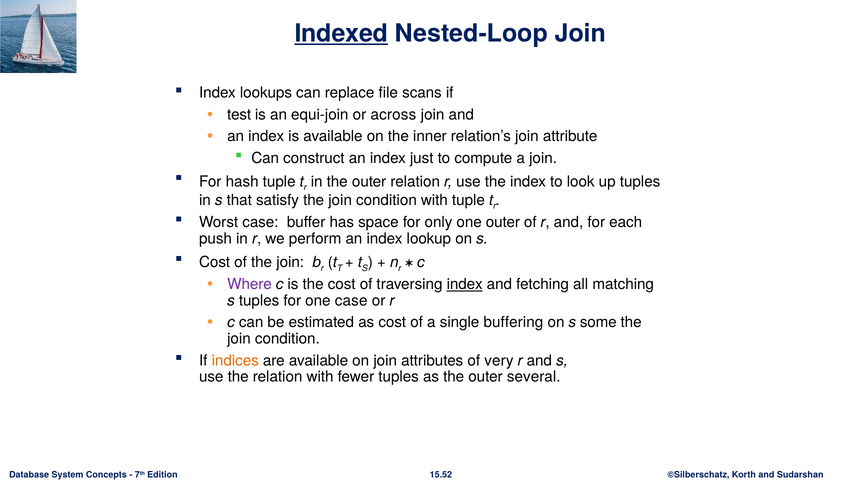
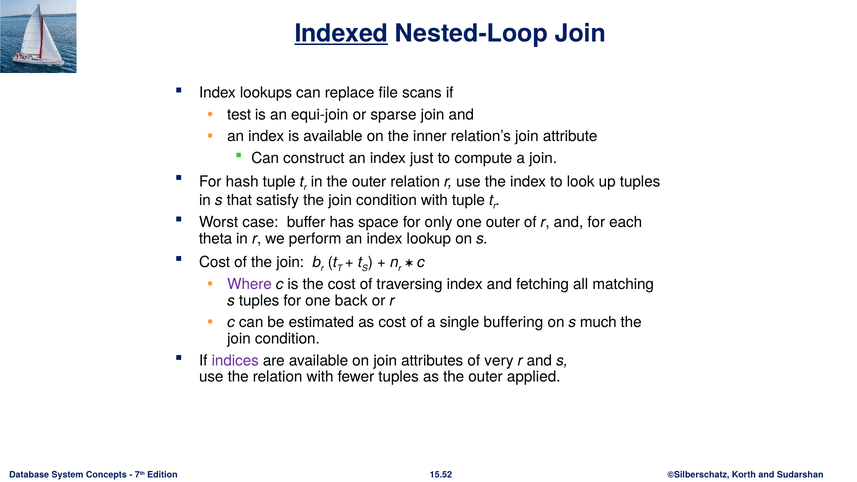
across: across -> sparse (393, 115)
push: push -> theta (216, 239)
index underline: present -> none (465, 284)
one case: case -> back (351, 301)
some: some -> much (598, 323)
indices colour: orange -> purple (235, 361)
several: several -> applied (534, 377)
